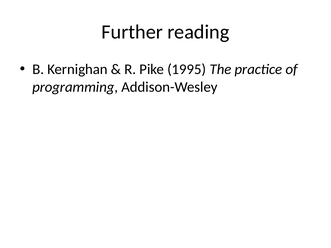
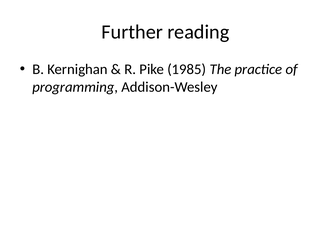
1995: 1995 -> 1985 (187, 69)
